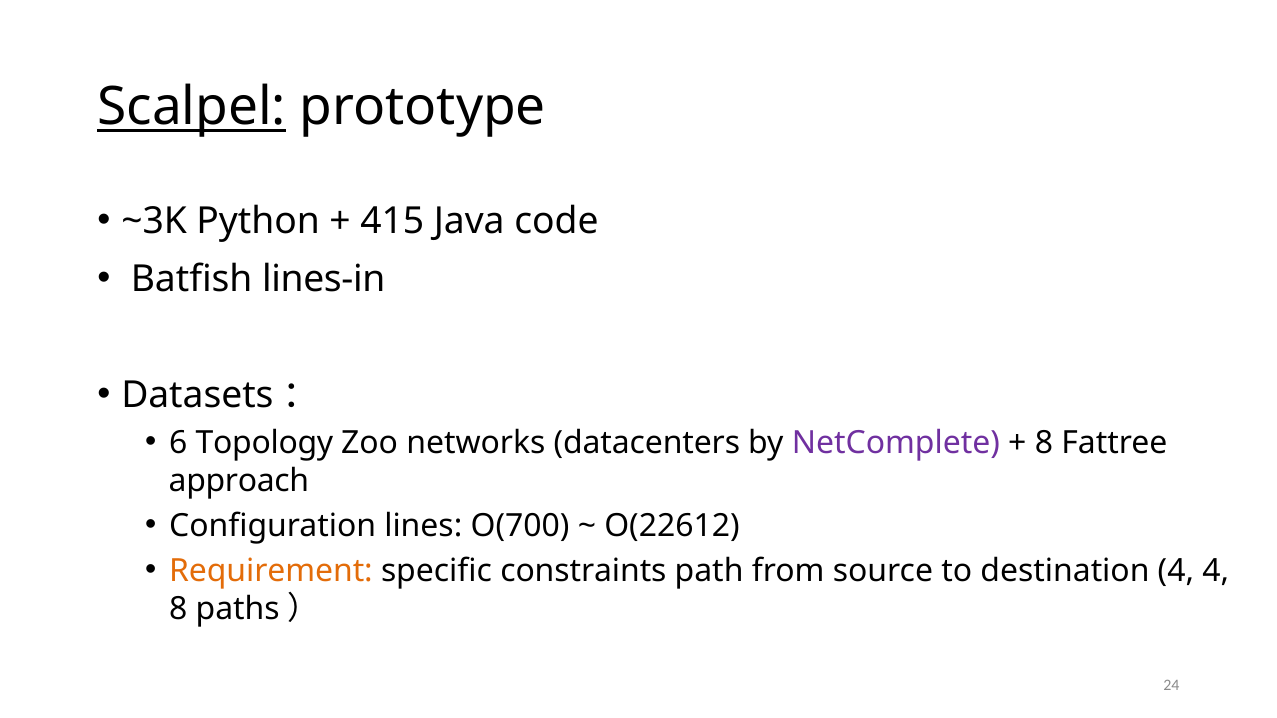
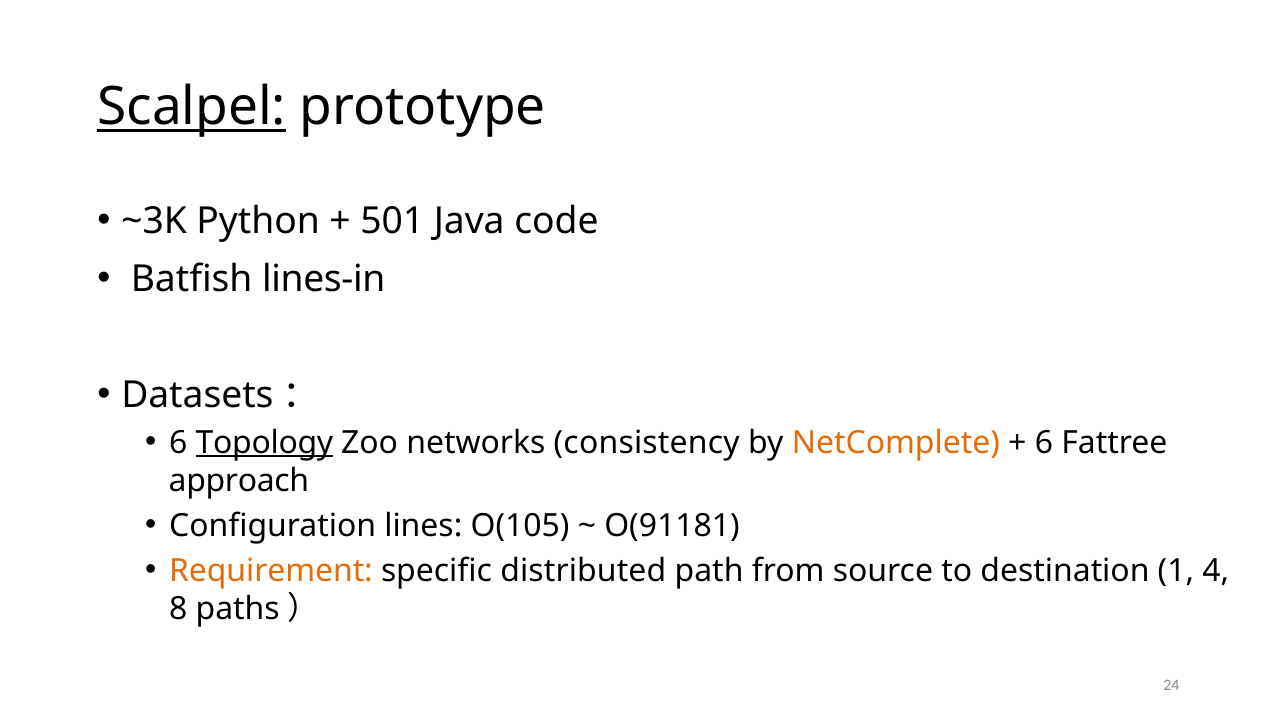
415: 415 -> 501 (392, 221)
Topology underline: none -> present (264, 443)
datacenters: datacenters -> consistency (647, 443)
NetComplete colour: purple -> orange (896, 443)
8: 8 -> 6 (1044, 443)
O(700: O(700 -> O(105 (520, 526)
O(22612: O(22612 -> O(91181 (672, 526)
constraints: constraints -> distributed (583, 571)
destination 4: 4 -> 1 (1176, 571)
